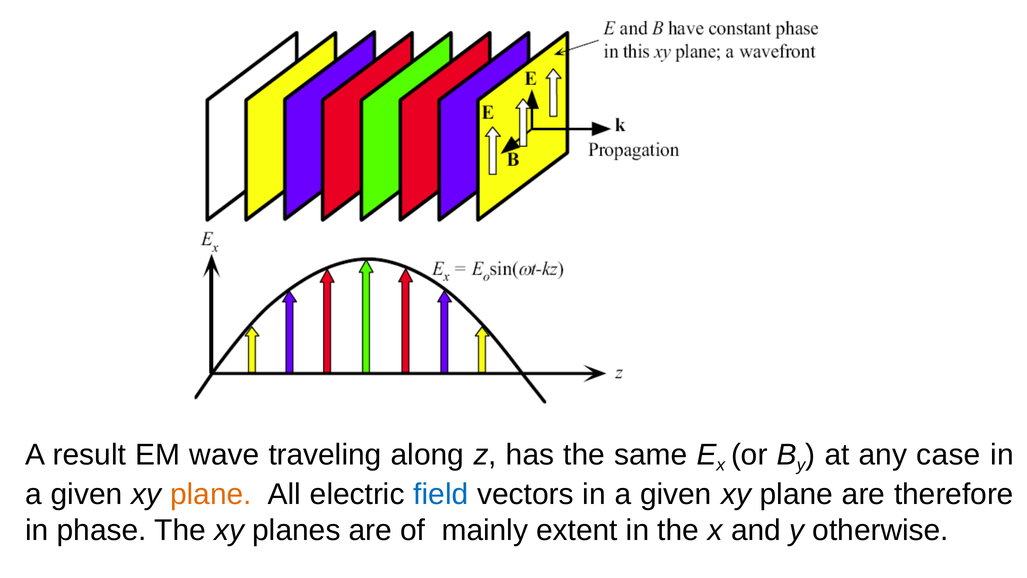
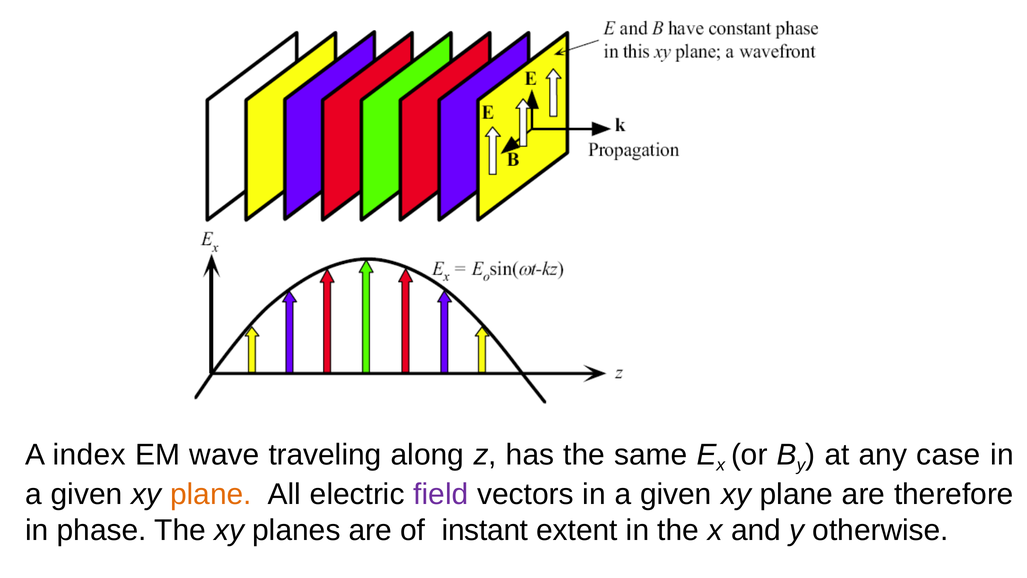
result: result -> index (89, 455)
field colour: blue -> purple (441, 494)
mainly: mainly -> instant (485, 530)
